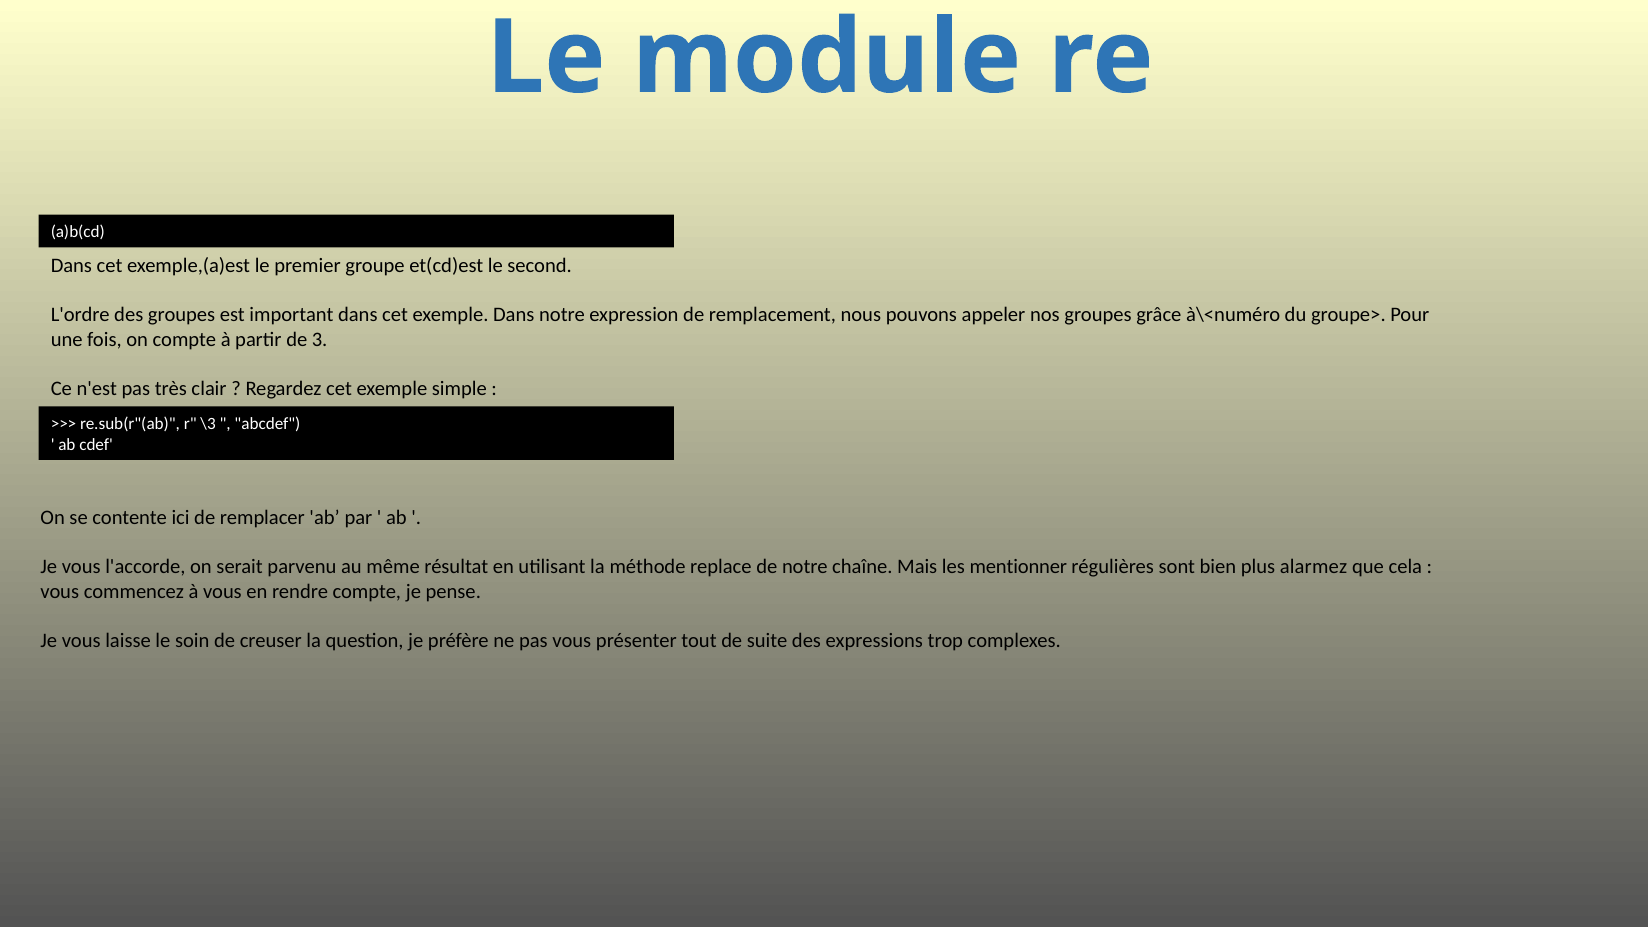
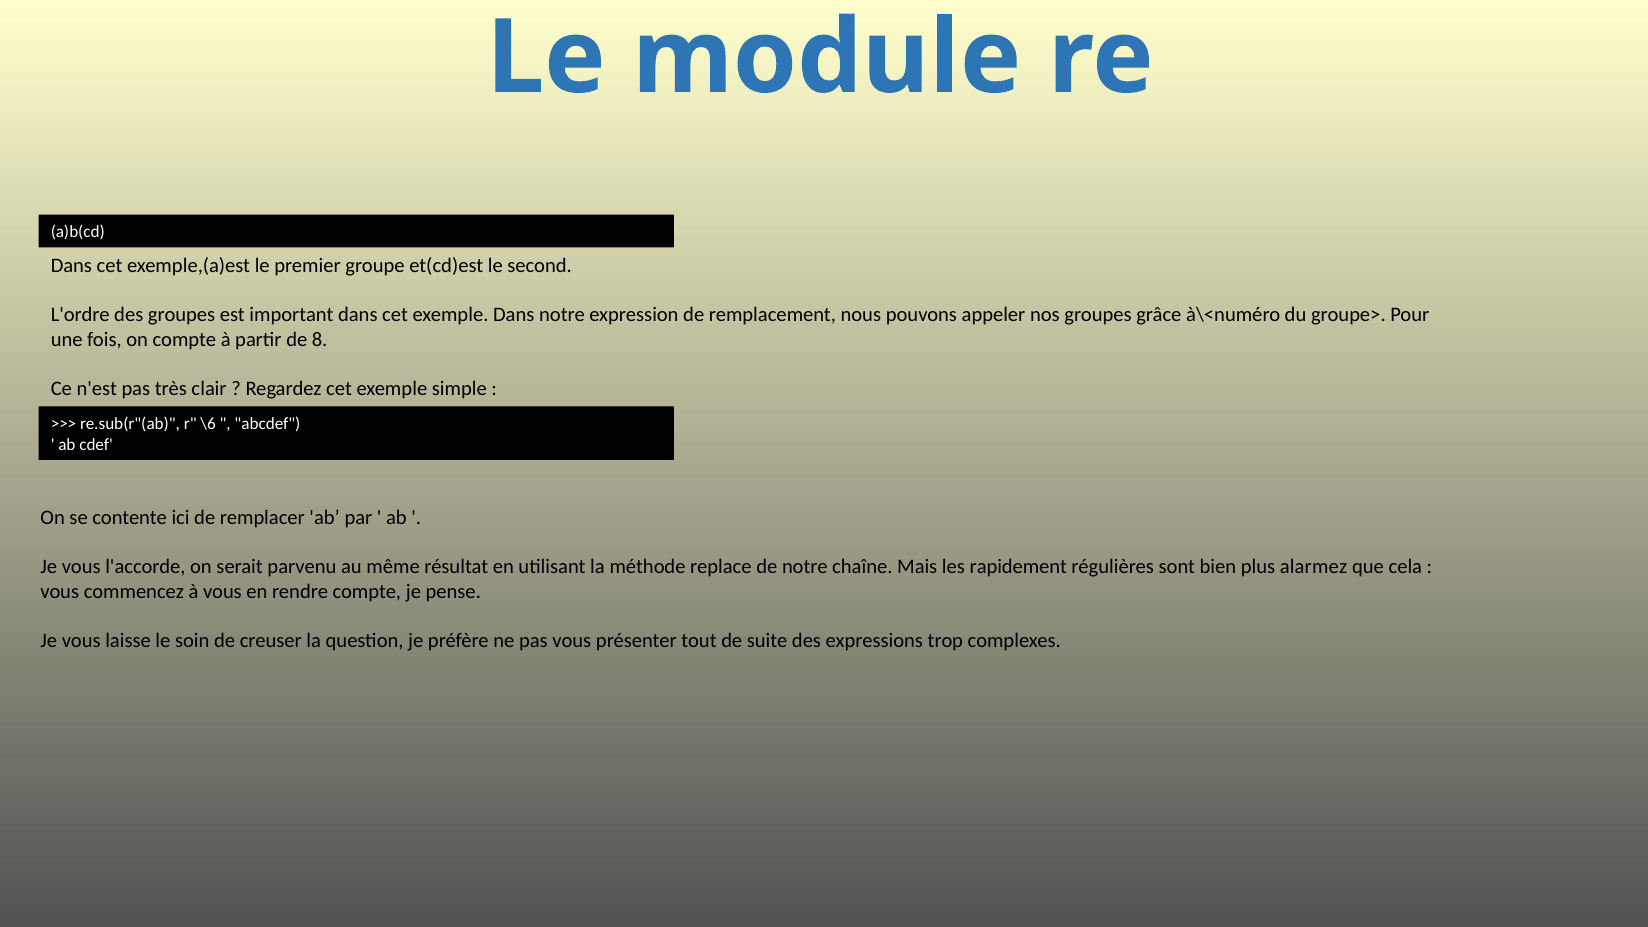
3: 3 -> 8 (320, 340)
\3: \3 -> \6 (208, 424)
mentionner: mentionner -> rapidement (1018, 567)
